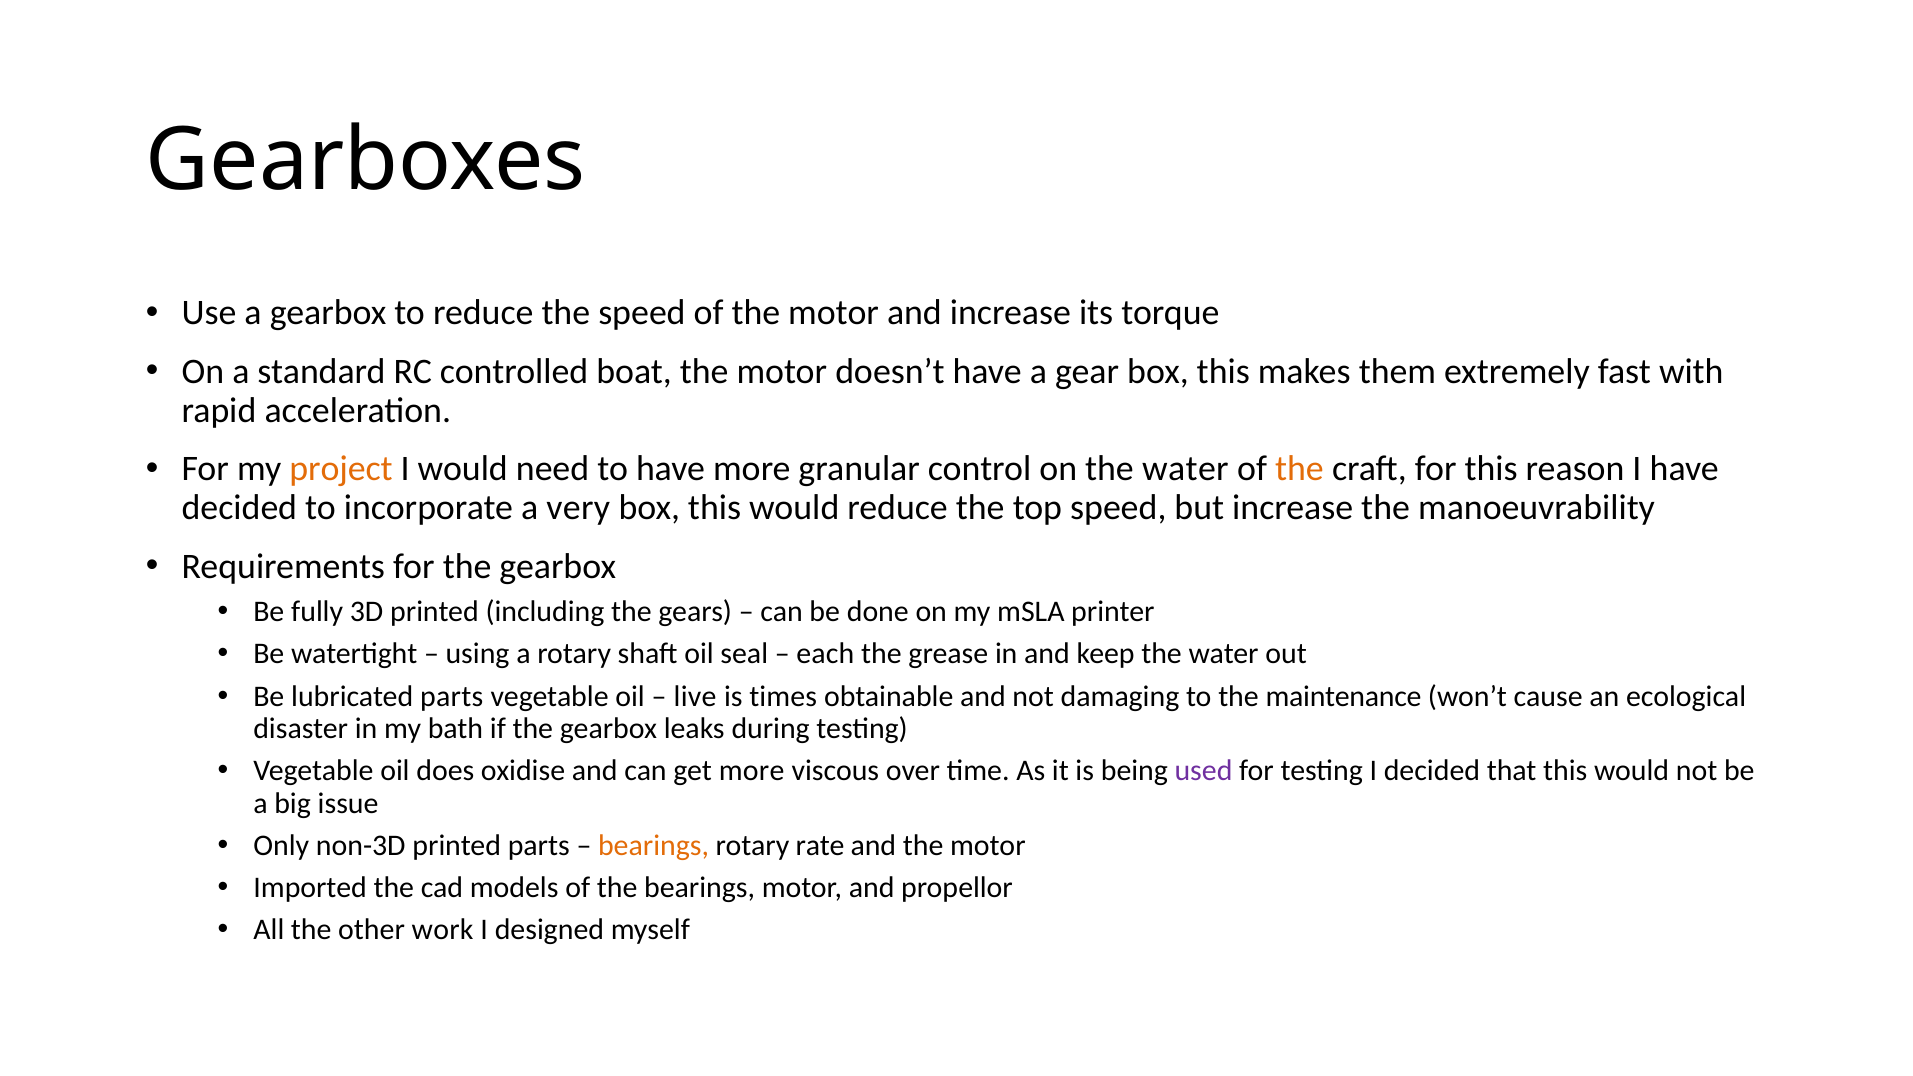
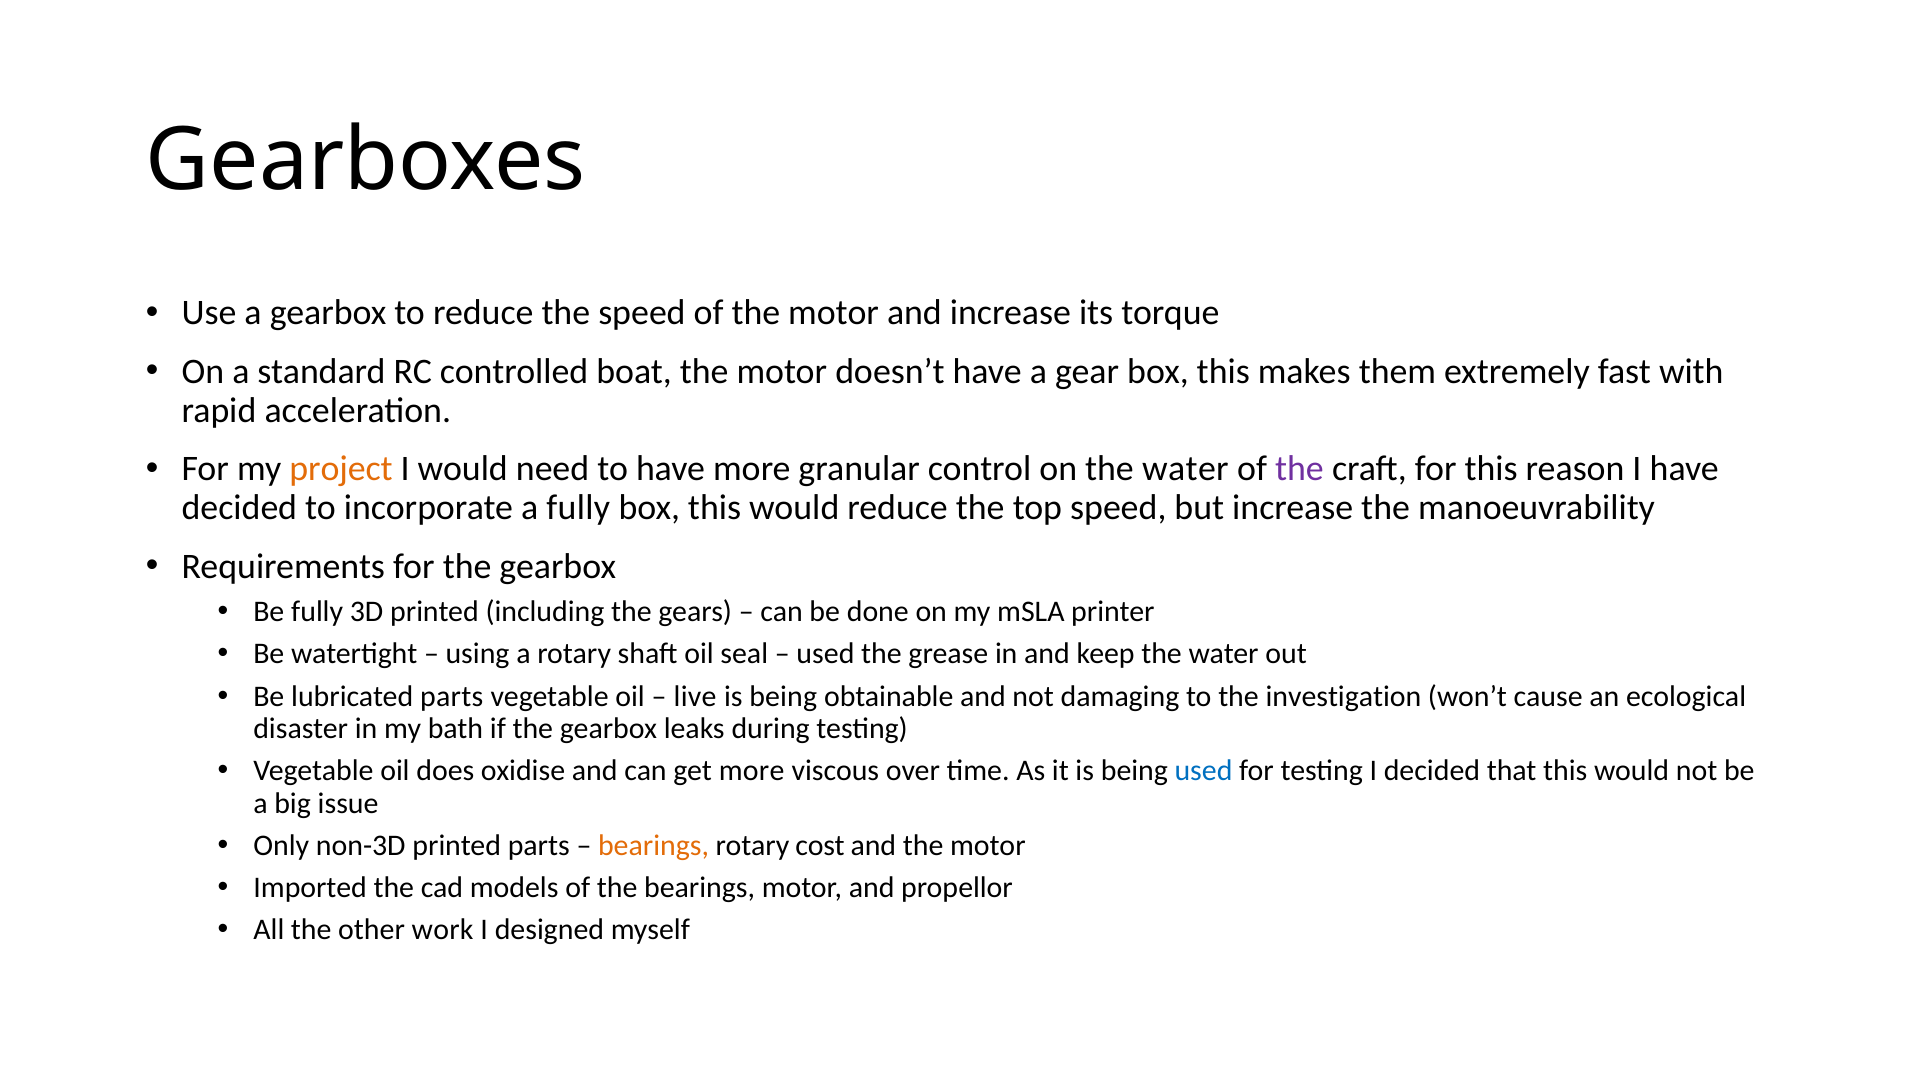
the colour: orange -> purple (1299, 469)
a very: very -> fully (578, 508)
each: each -> used (825, 654)
times: times -> being (783, 696)
maintenance: maintenance -> investigation (1343, 696)
used colour: purple -> blue (1204, 771)
rate: rate -> cost (820, 845)
